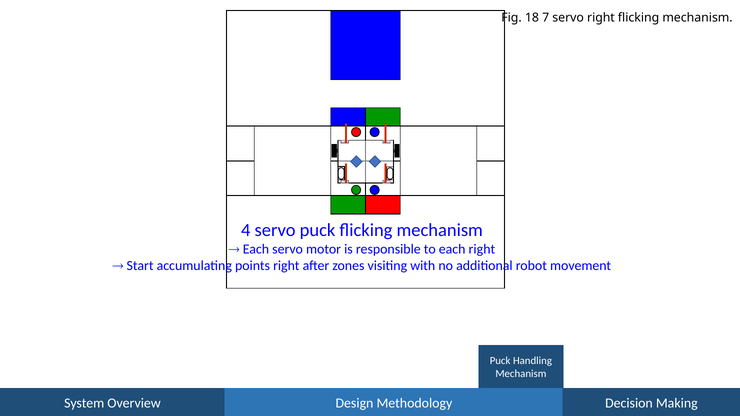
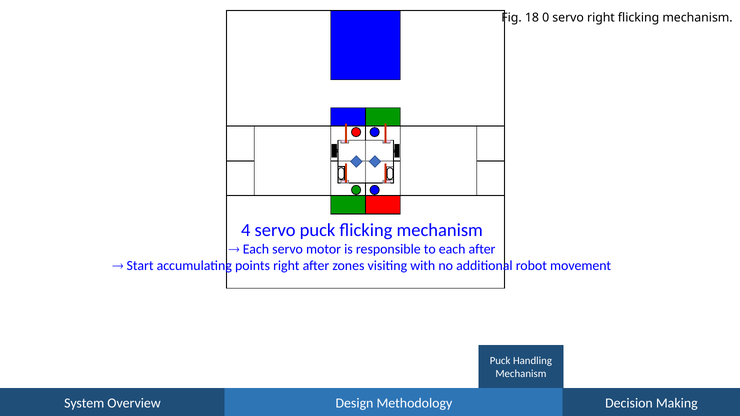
7: 7 -> 0 (546, 18)
each right: right -> after (482, 249)
